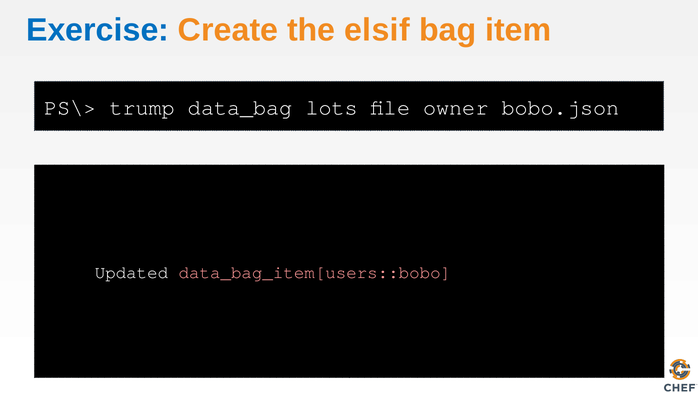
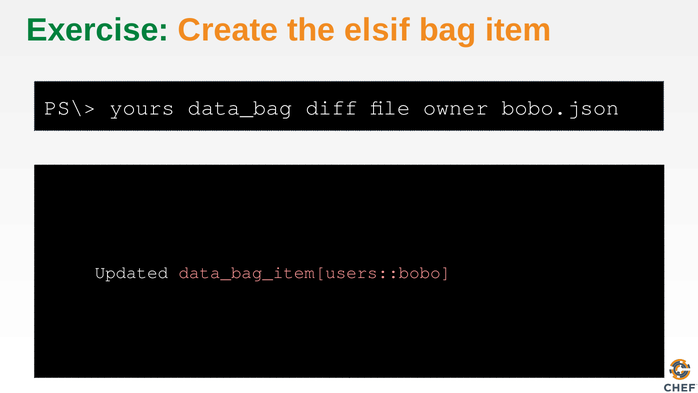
Exercise colour: blue -> green (98, 30)
trump: trump -> yours (142, 107)
lots: lots -> diff (332, 107)
